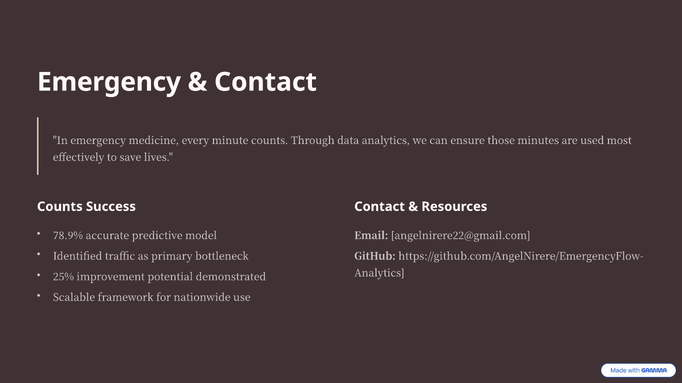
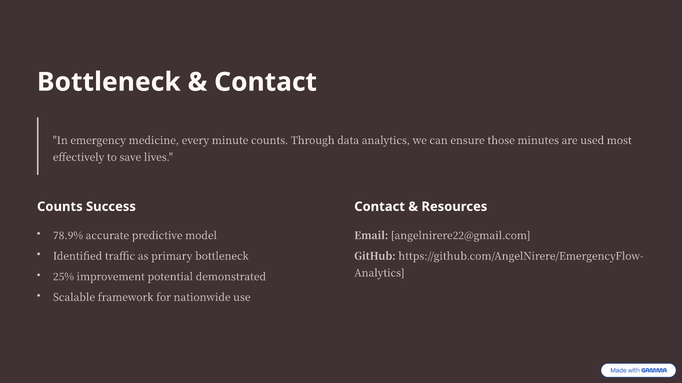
Emergency: Emergency -> Bottleneck (109, 82)
